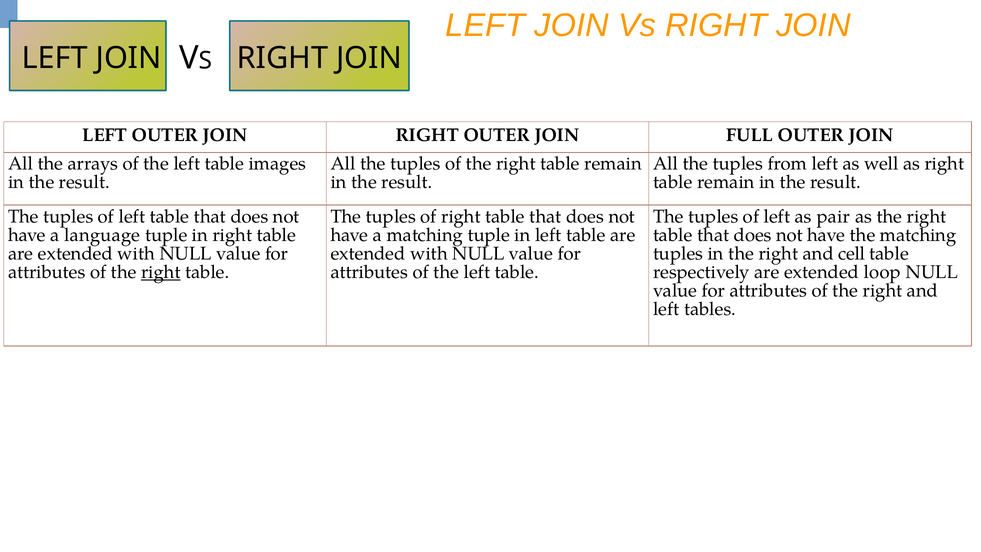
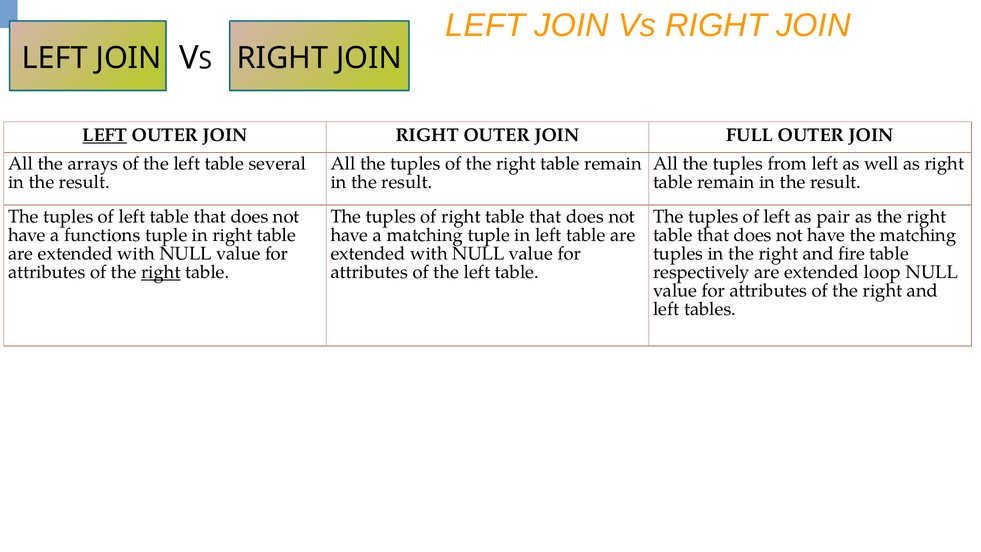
LEFT underline: none -> present (105, 135)
images: images -> several (277, 164)
language: language -> functions (102, 235)
cell: cell -> fire (852, 254)
